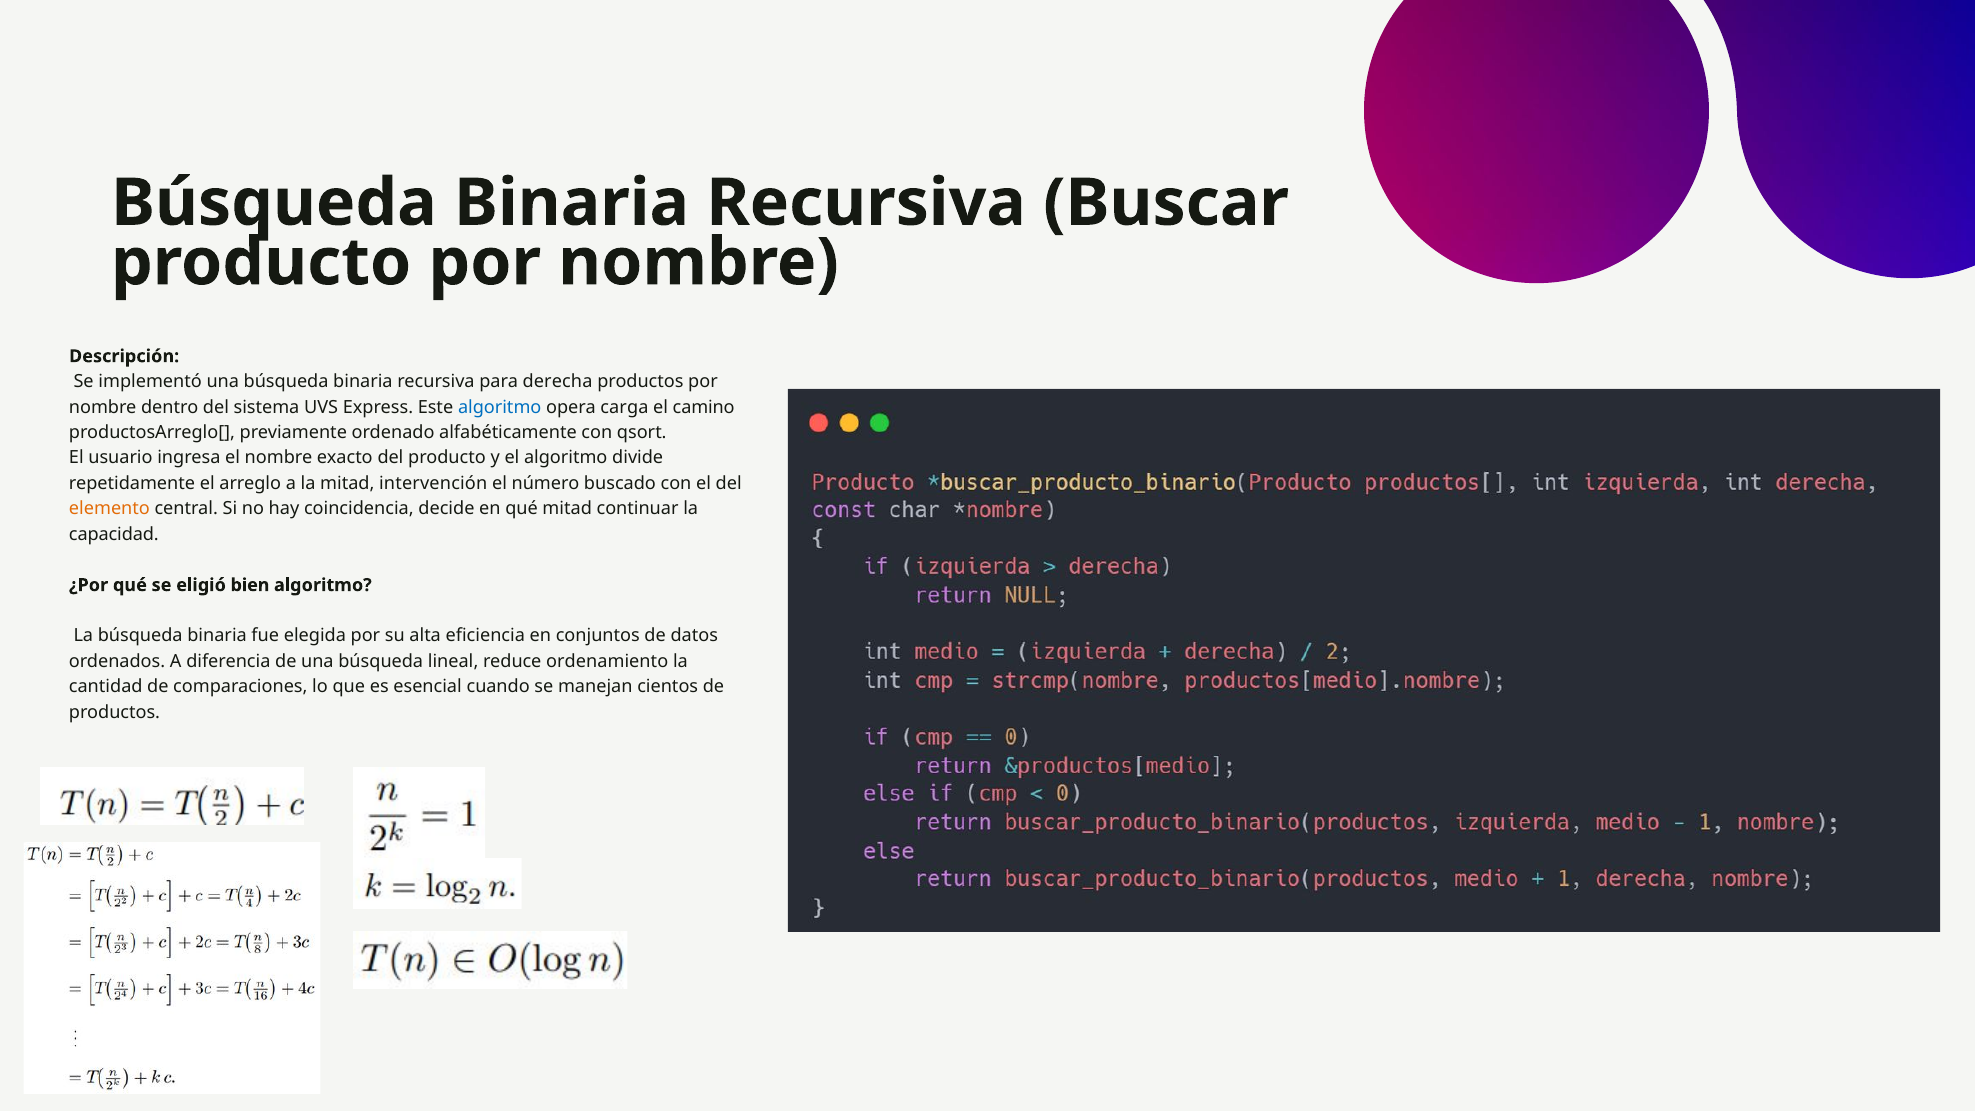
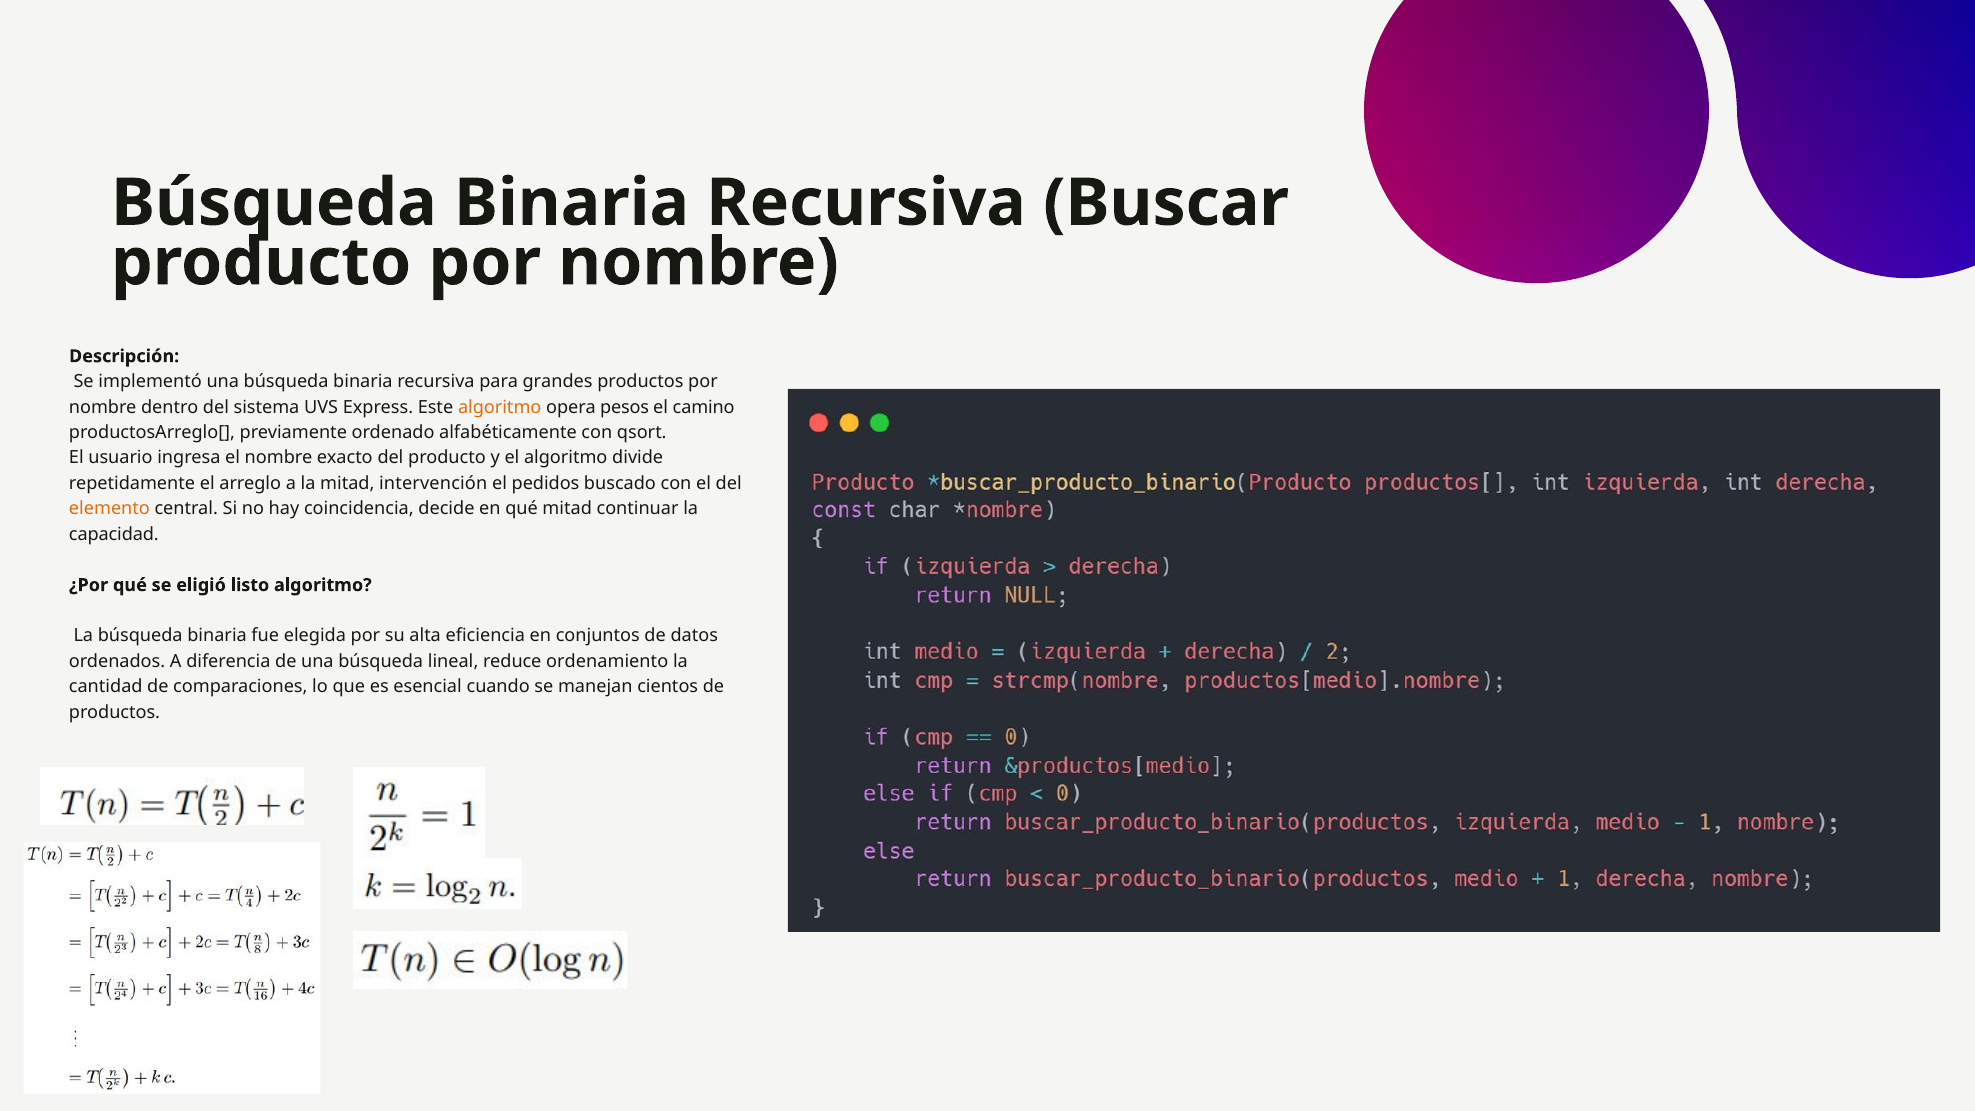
derecha: derecha -> grandes (558, 382)
algoritmo colour: blue -> orange (500, 407)
carga: carga -> pesos (625, 407)
número: número -> pedidos (546, 483)
bien: bien -> listo (250, 585)
